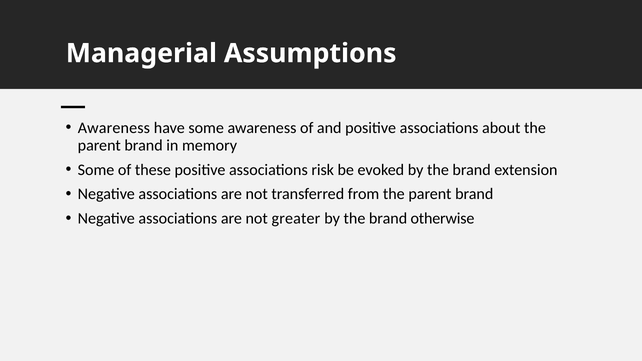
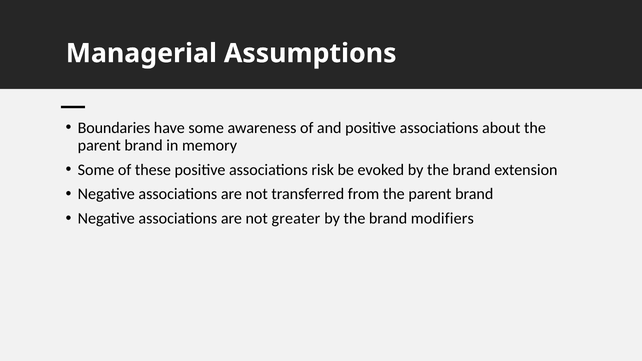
Awareness: Awareness -> Boundaries (114, 128)
otherwise: otherwise -> modifiers (442, 219)
